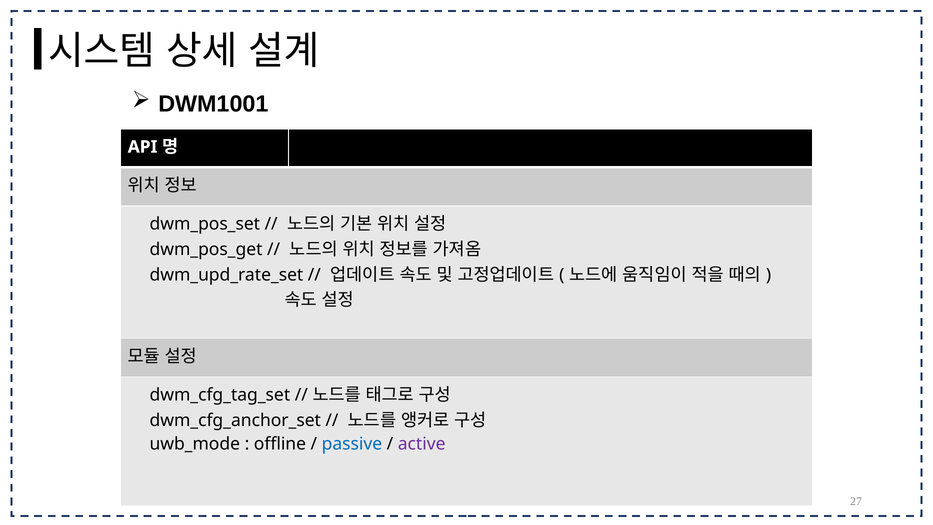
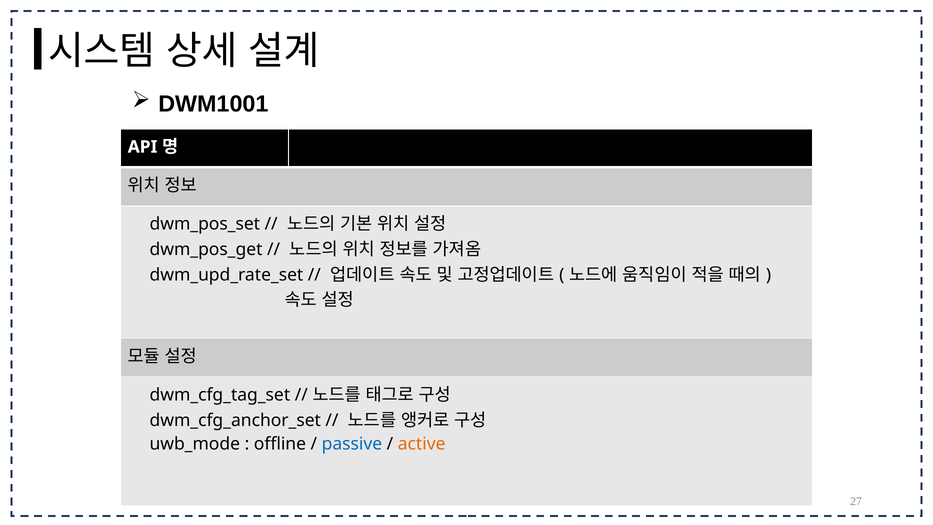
active colour: purple -> orange (422, 444)
